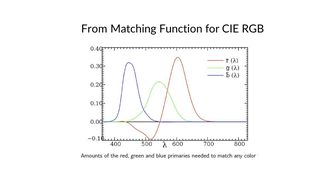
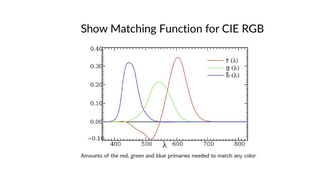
From: From -> Show (94, 29)
